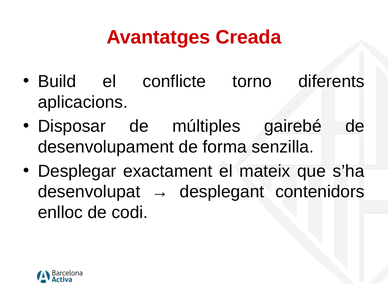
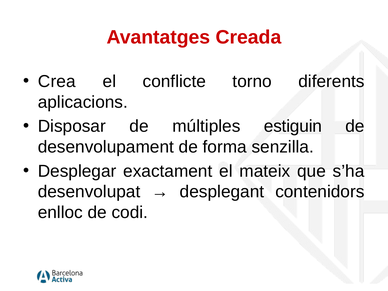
Build: Build -> Crea (57, 81)
gairebé: gairebé -> estiguin (293, 126)
